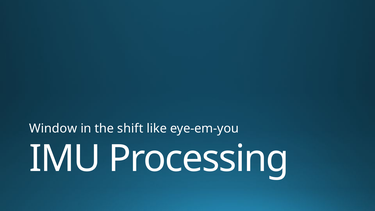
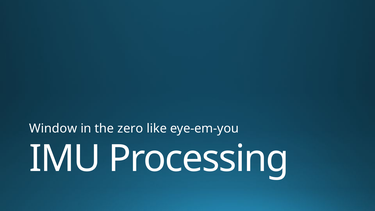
shift: shift -> zero (130, 129)
